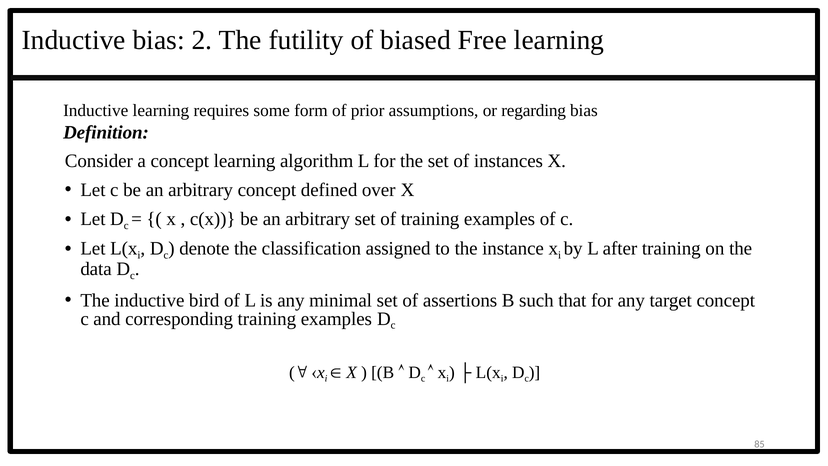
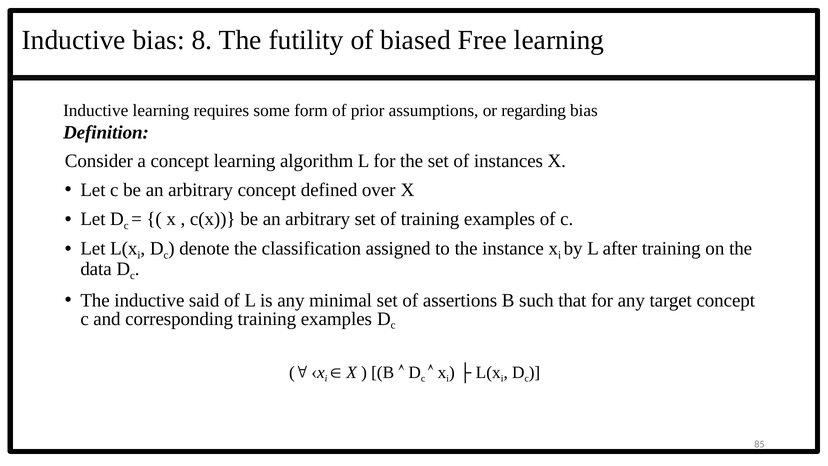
2: 2 -> 8 (202, 40)
bird: bird -> said (204, 300)
